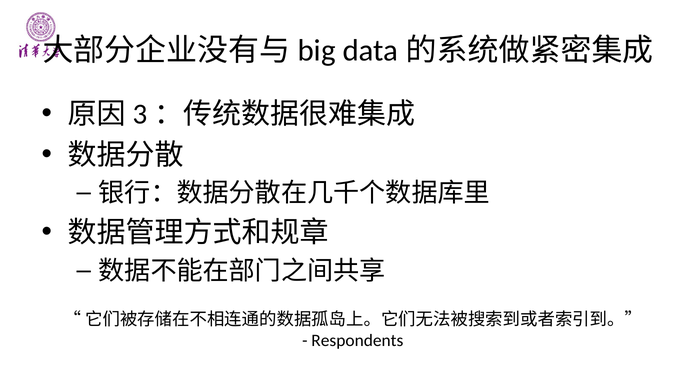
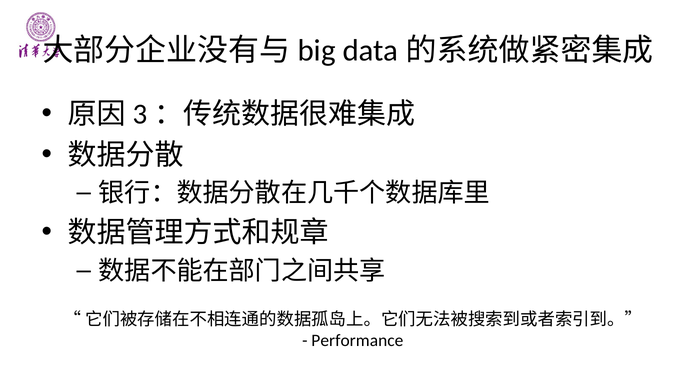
Respondents: Respondents -> Performance (357, 341)
